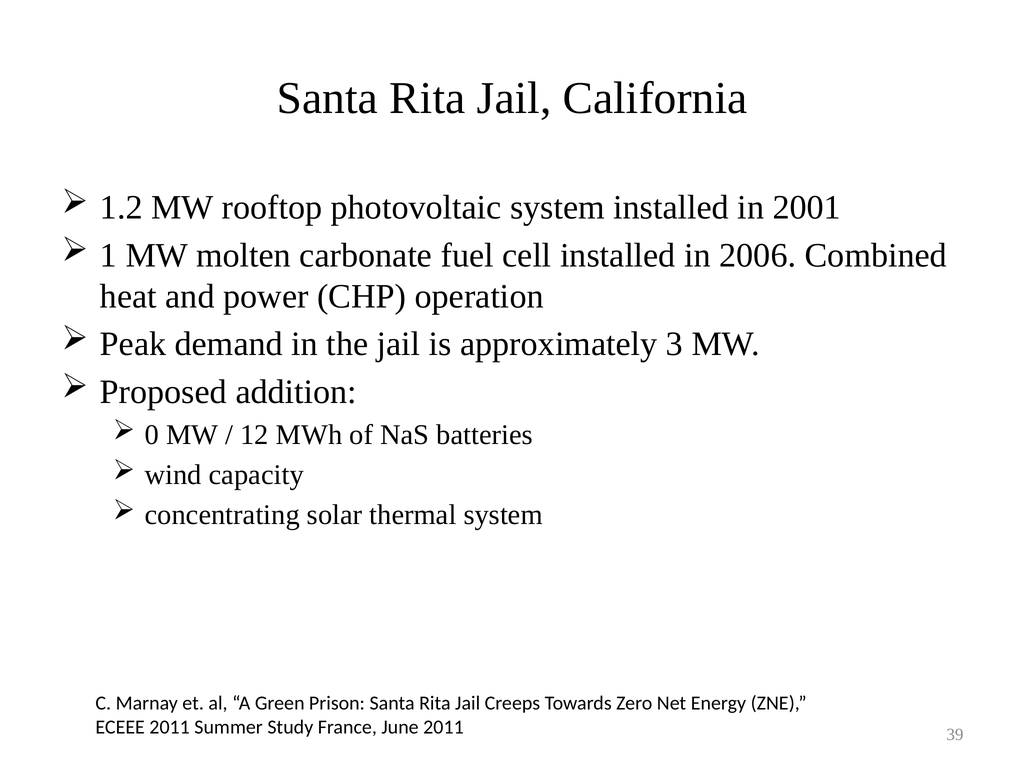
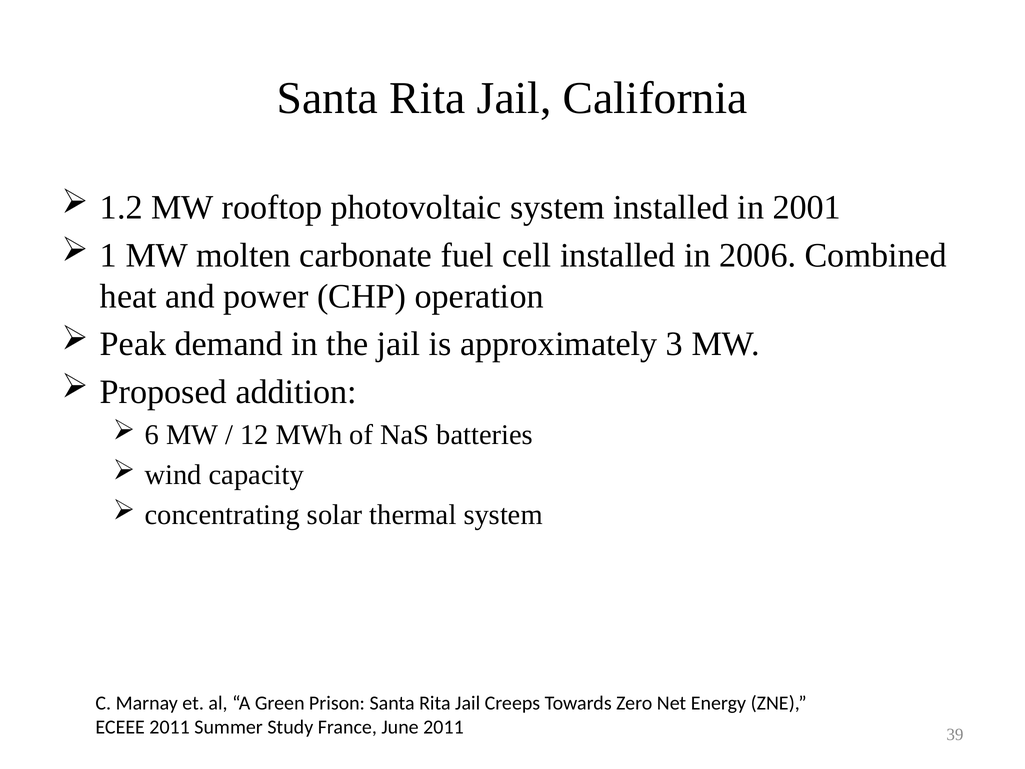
0: 0 -> 6 (152, 435)
